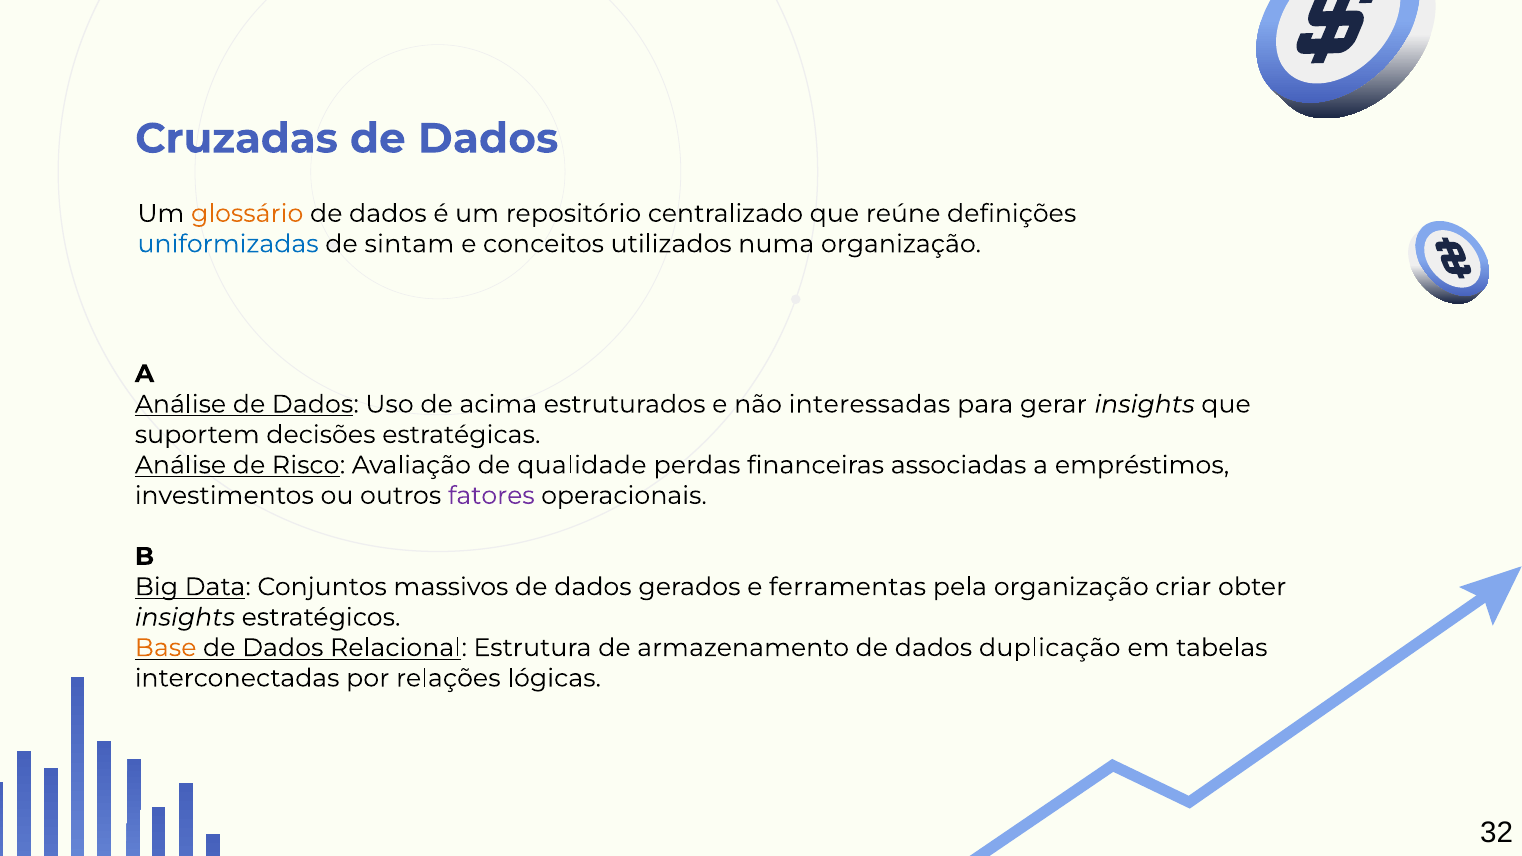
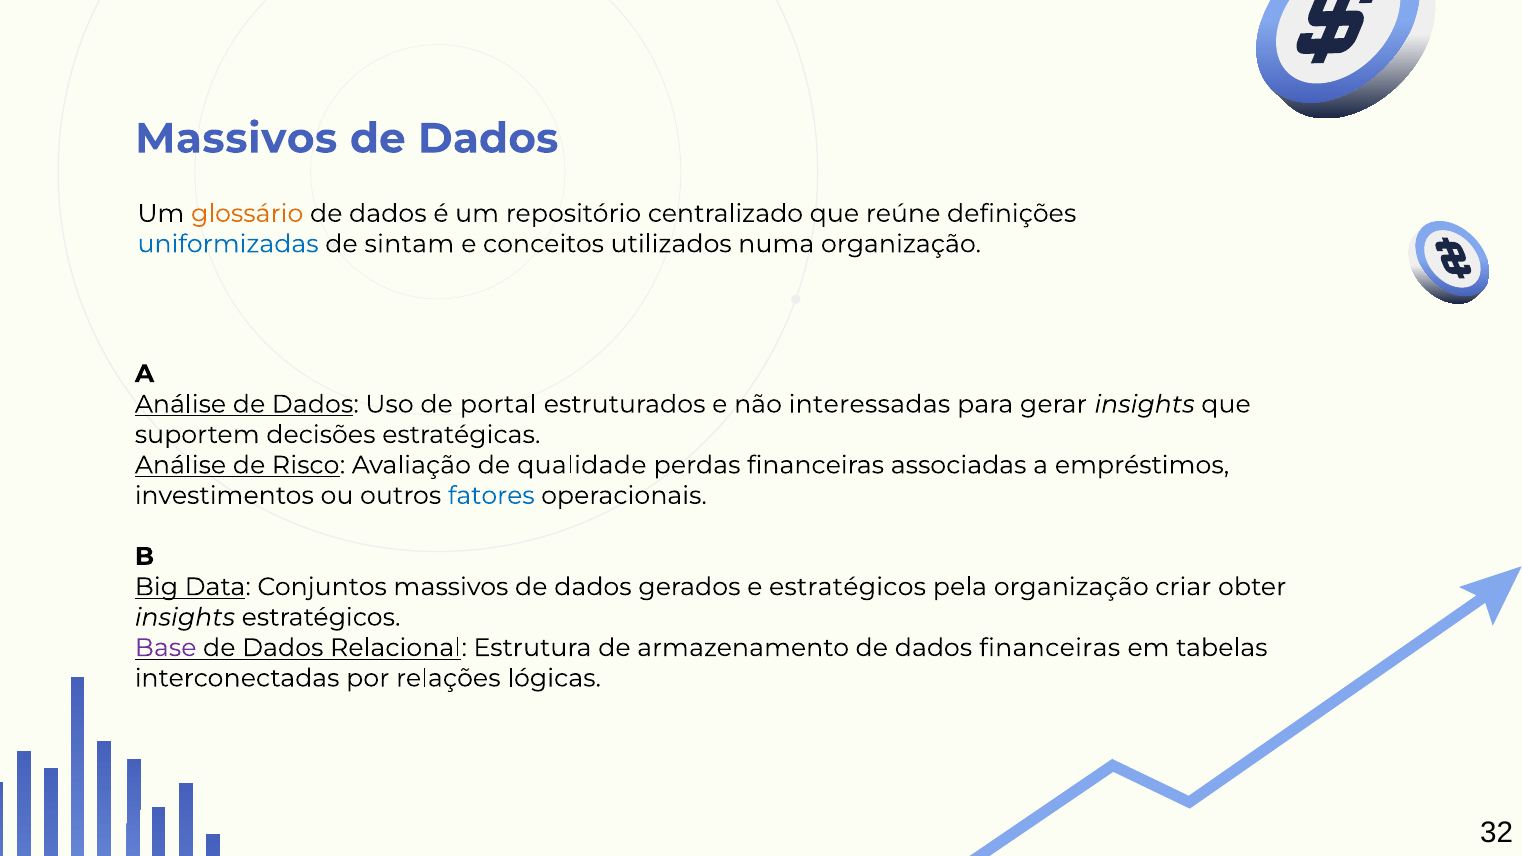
Cruzadas: Cruzadas -> Massivos (236, 139)
acima: acima -> portal (498, 404)
fatores colour: purple -> blue (491, 496)
e ferramentas: ferramentas -> estratégicos (847, 587)
Base colour: orange -> purple (166, 648)
dados duplicação: duplicação -> financeiras (1050, 648)
